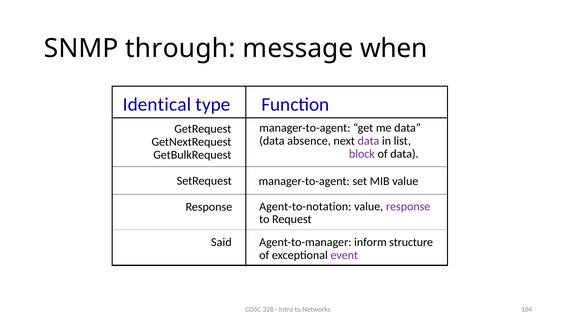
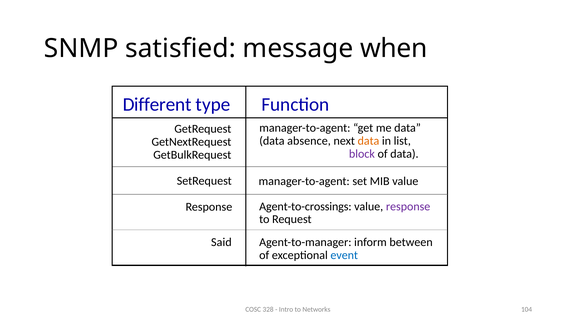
through: through -> satisfied (180, 48)
Identical: Identical -> Different (157, 104)
data colour: purple -> orange (368, 141)
Agent-to-notation: Agent-to-notation -> Agent-to-crossings (305, 206)
structure: structure -> between (411, 242)
event colour: purple -> blue (344, 255)
